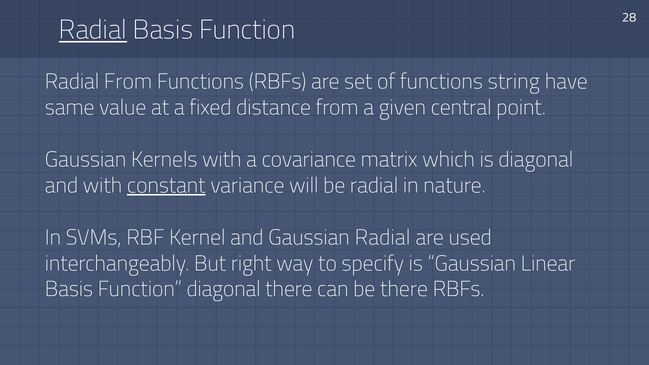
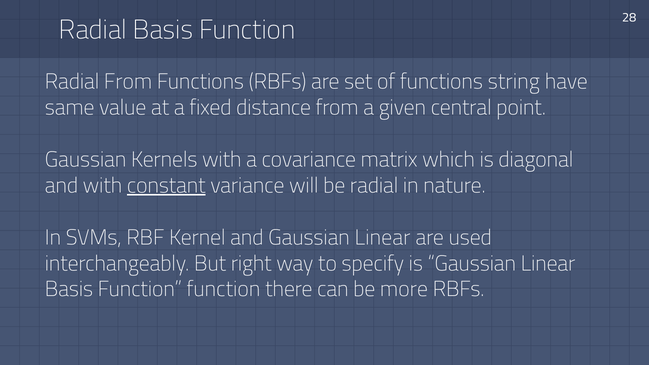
Radial underline: present -> none (93, 30)
and Gaussian Radial: Radial -> Linear (383, 237)
Function diagonal: diagonal -> function (223, 289)
be there: there -> more (404, 289)
